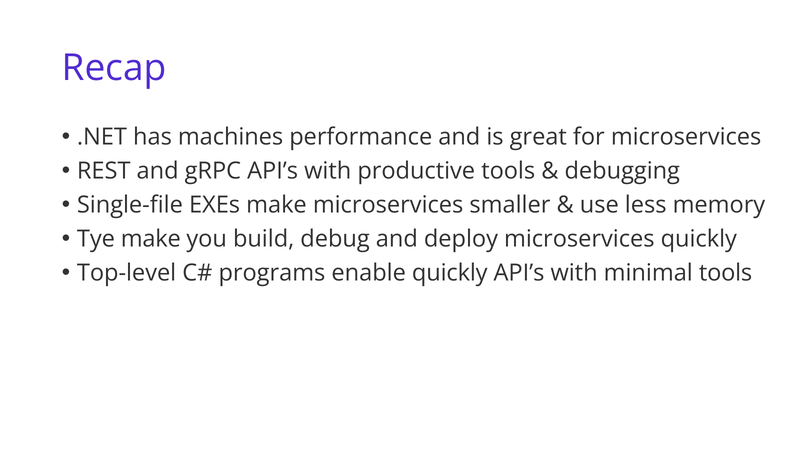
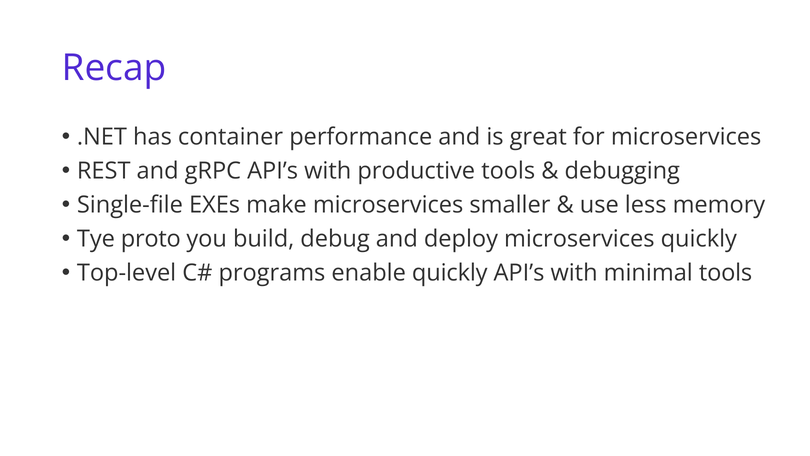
machines: machines -> container (231, 137)
Tye make: make -> proto (151, 239)
